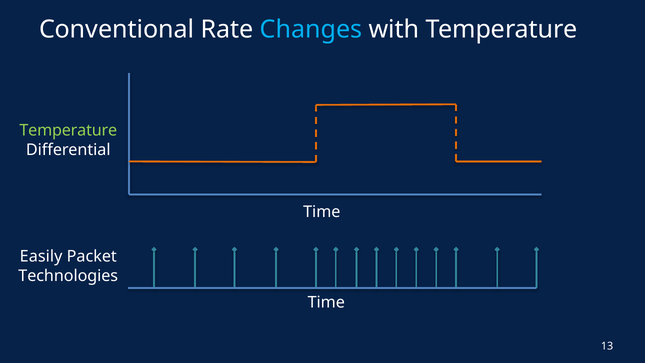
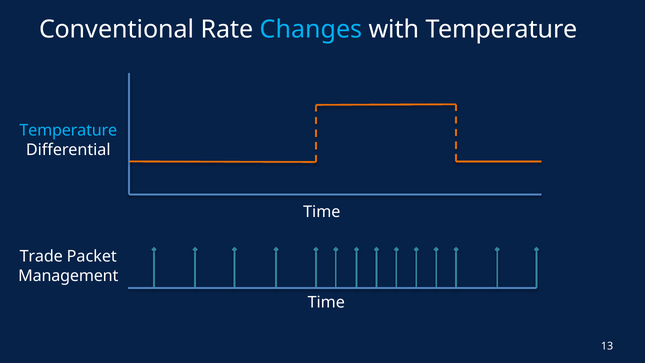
Temperature colour: light green -> light blue (68, 130)
Easily: Easily -> Trade (41, 256)
Technologies: Technologies -> Management (68, 276)
